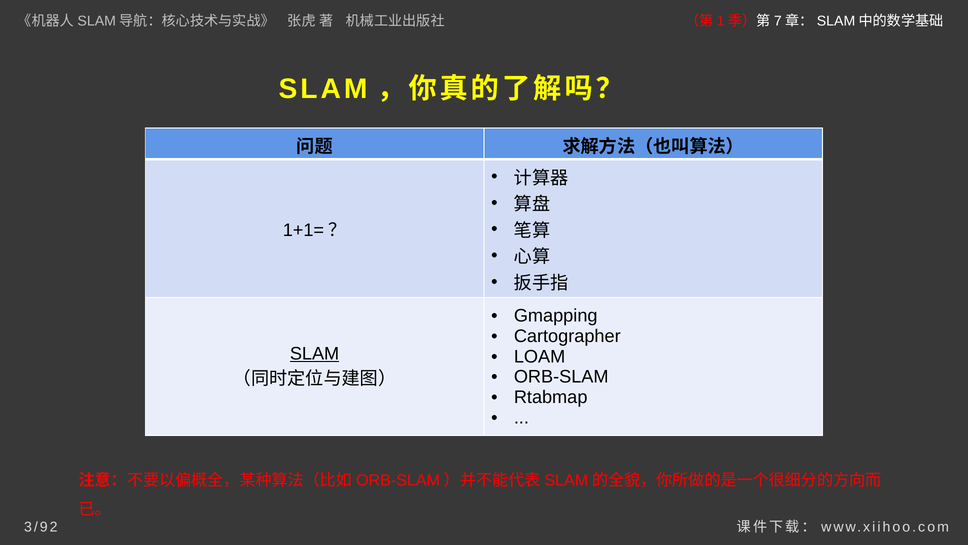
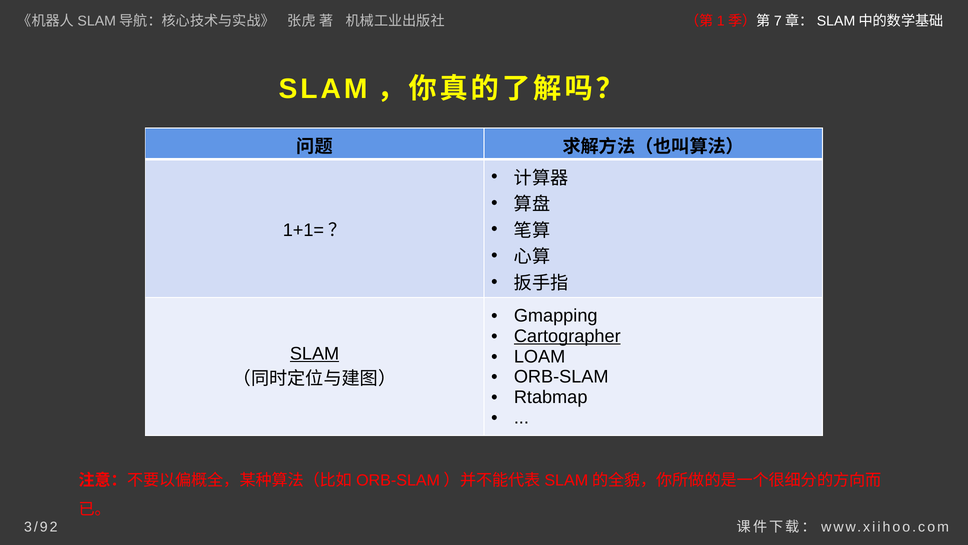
Cartographer underline: none -> present (567, 336)
